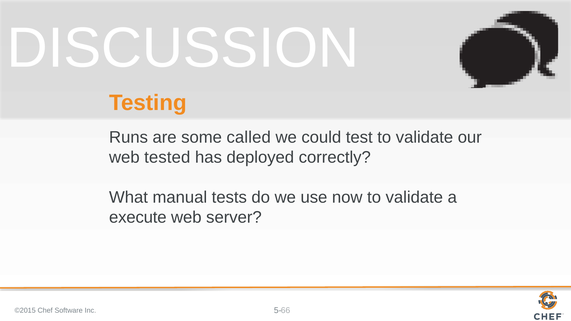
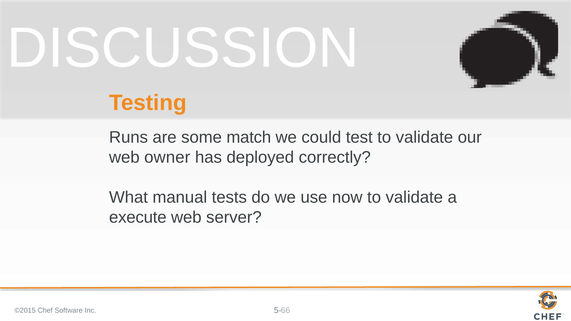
called: called -> match (249, 137)
tested: tested -> owner (167, 157)
